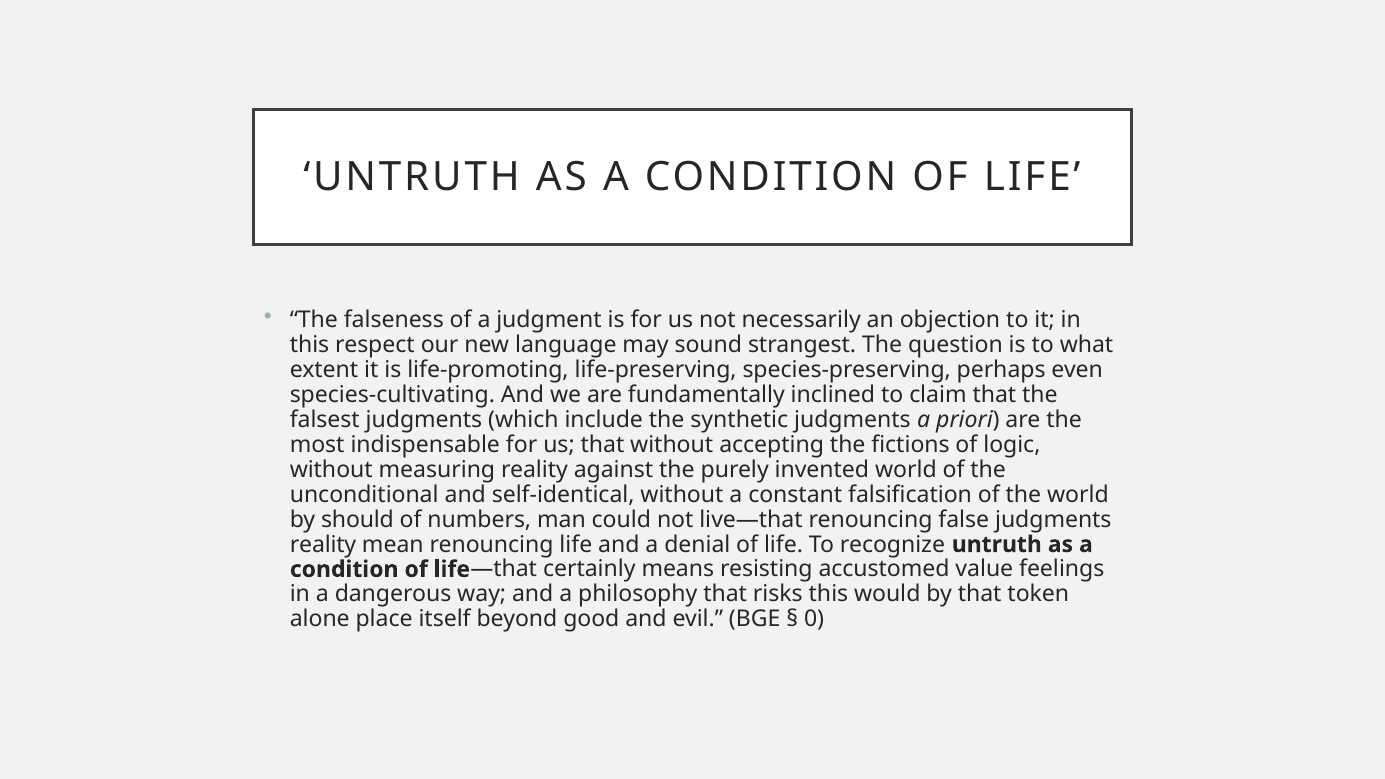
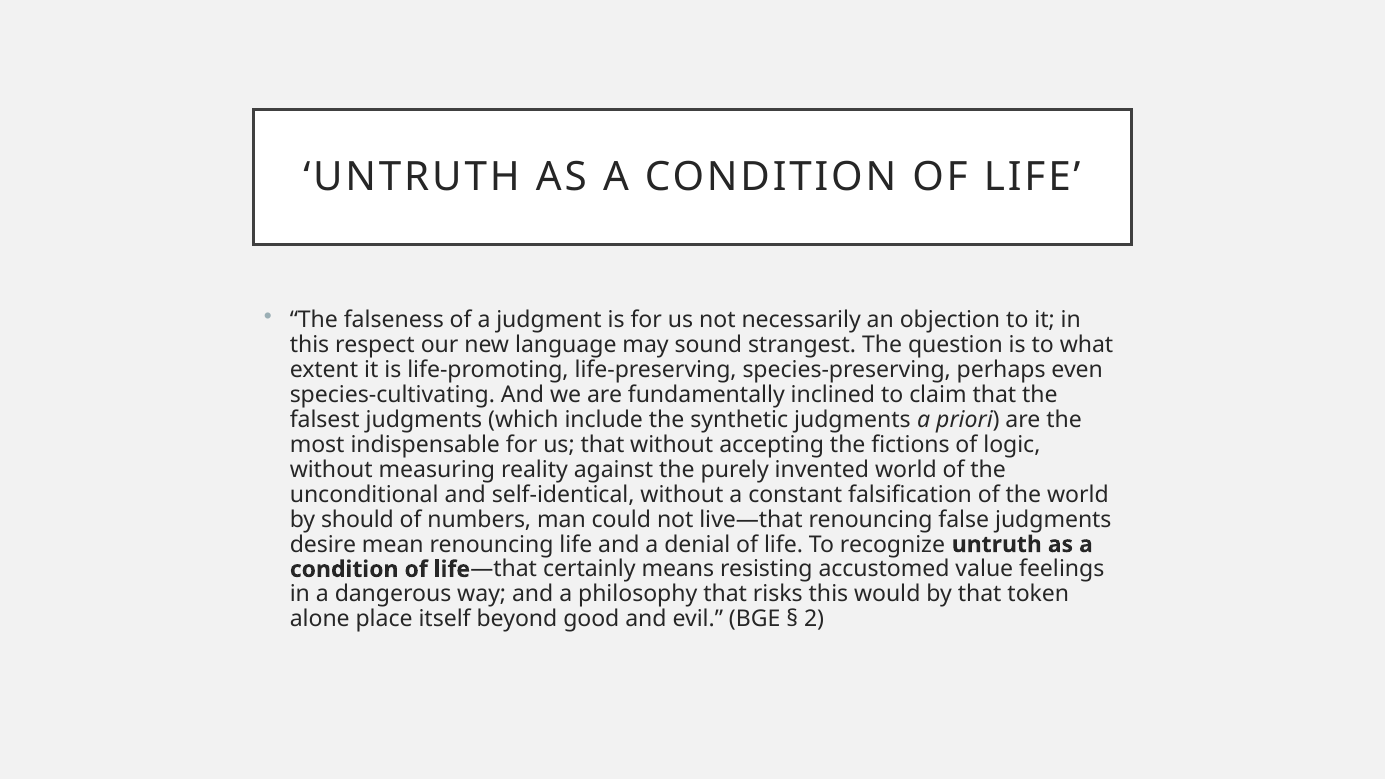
reality: reality -> desire (323, 544)
0: 0 -> 2 (814, 619)
